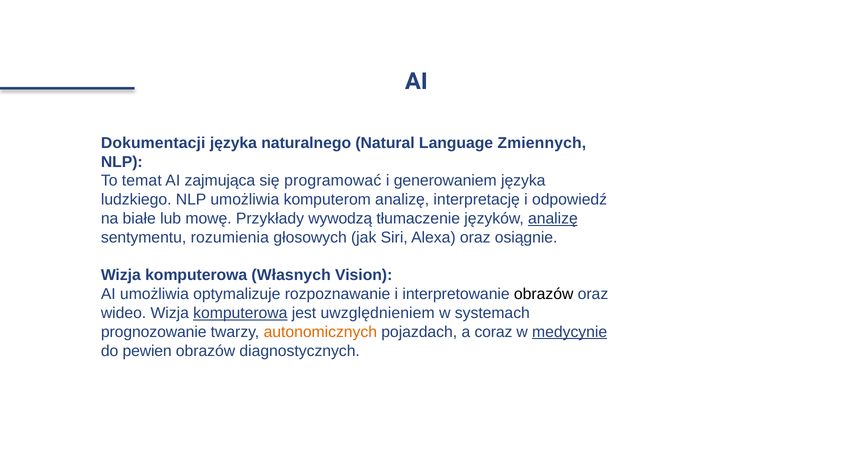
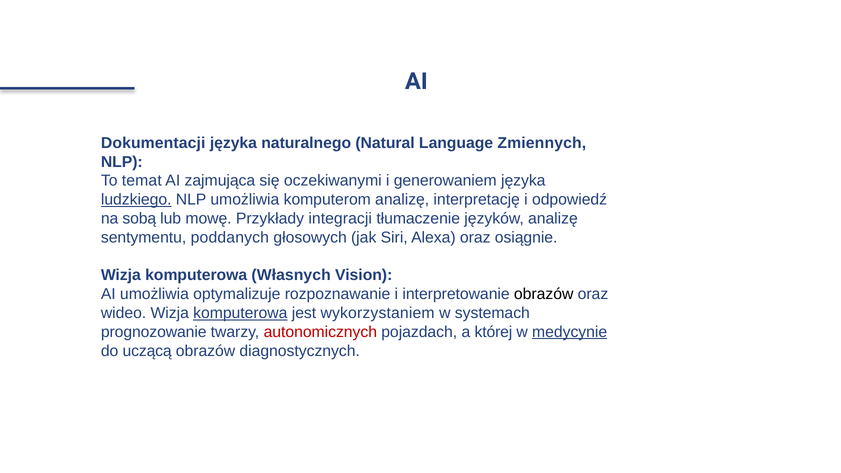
programować: programować -> oczekiwanymi (333, 181)
ludzkiego underline: none -> present (136, 200)
białe: białe -> sobą (139, 219)
wywodzą: wywodzą -> integracji (340, 219)
analizę underline: present -> none (553, 219)
rozumienia: rozumienia -> poddanych (230, 237)
uwzględnieniem: uwzględnieniem -> wykorzystaniem (378, 313)
autonomicznych colour: orange -> red (320, 332)
coraz: coraz -> której (493, 332)
pewien: pewien -> uczącą (147, 351)
